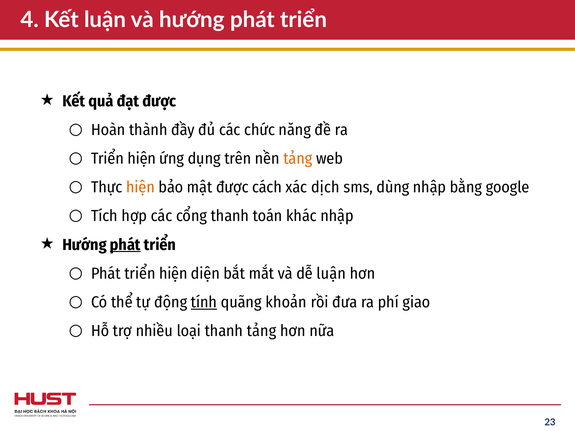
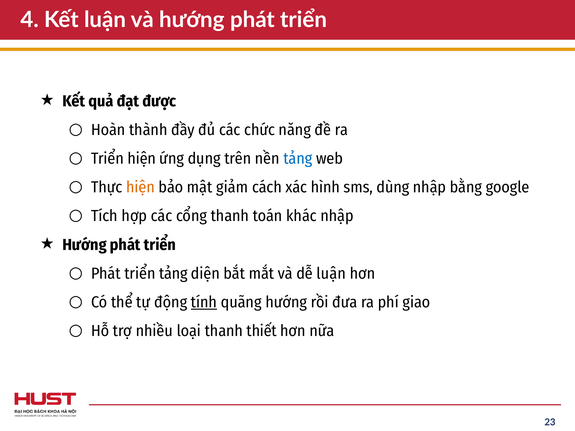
tảng colour: orange -> blue (298, 159)
mật được: được -> giảm (232, 187)
dịch: dịch -> hình (325, 187)
phát underline: present -> none (125, 245)
Phát triển hiện: hiện -> tảng (173, 274)
quãng khoản: khoản -> hướng (286, 302)
thanh tảng: tảng -> thiết (262, 331)
